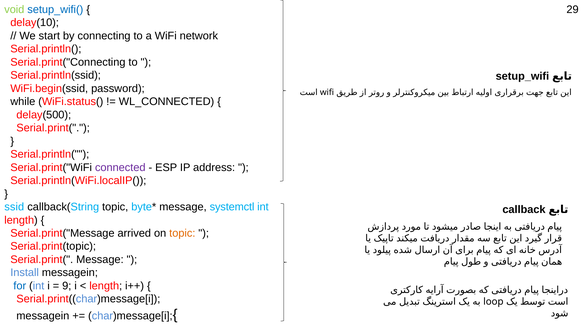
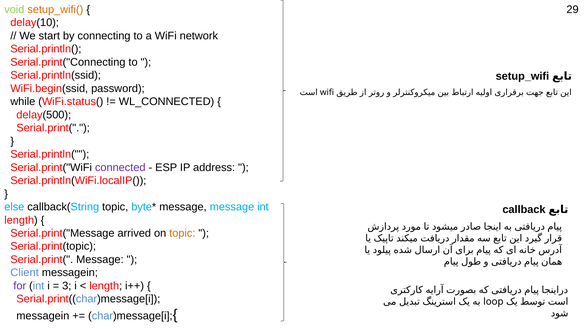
setup_wifi( colour: blue -> orange (55, 9)
ssid: ssid -> else (14, 207)
message systemctl: systemctl -> message (232, 207)
Install: Install -> Client (25, 272)
for colour: blue -> purple (20, 285)
9: 9 -> 3 (67, 285)
